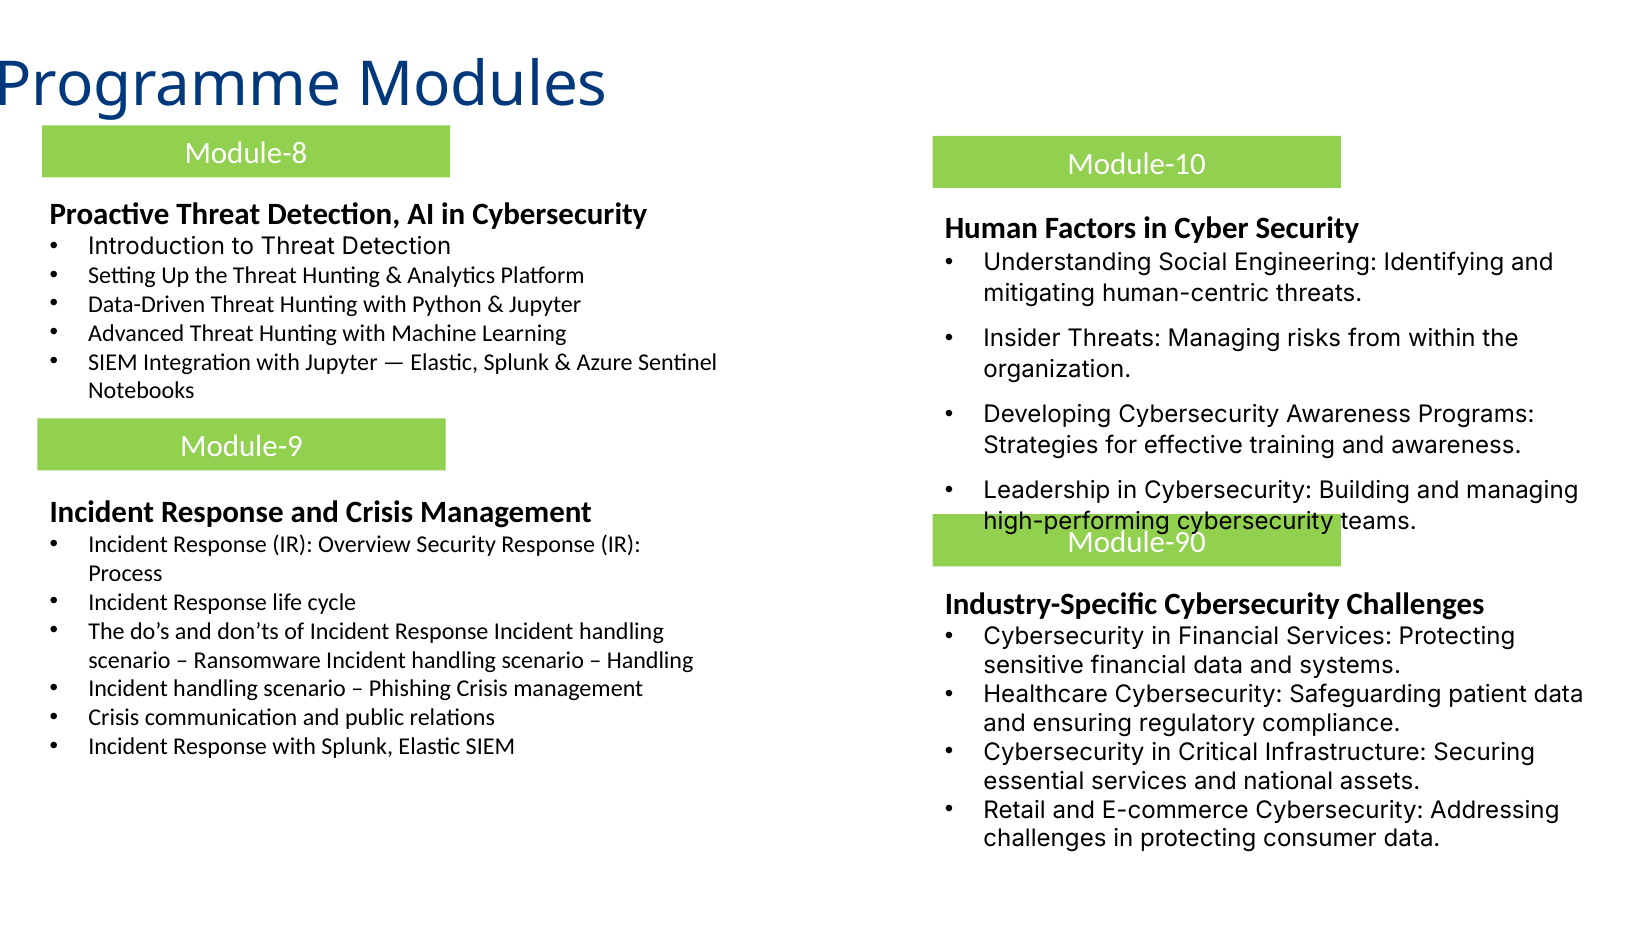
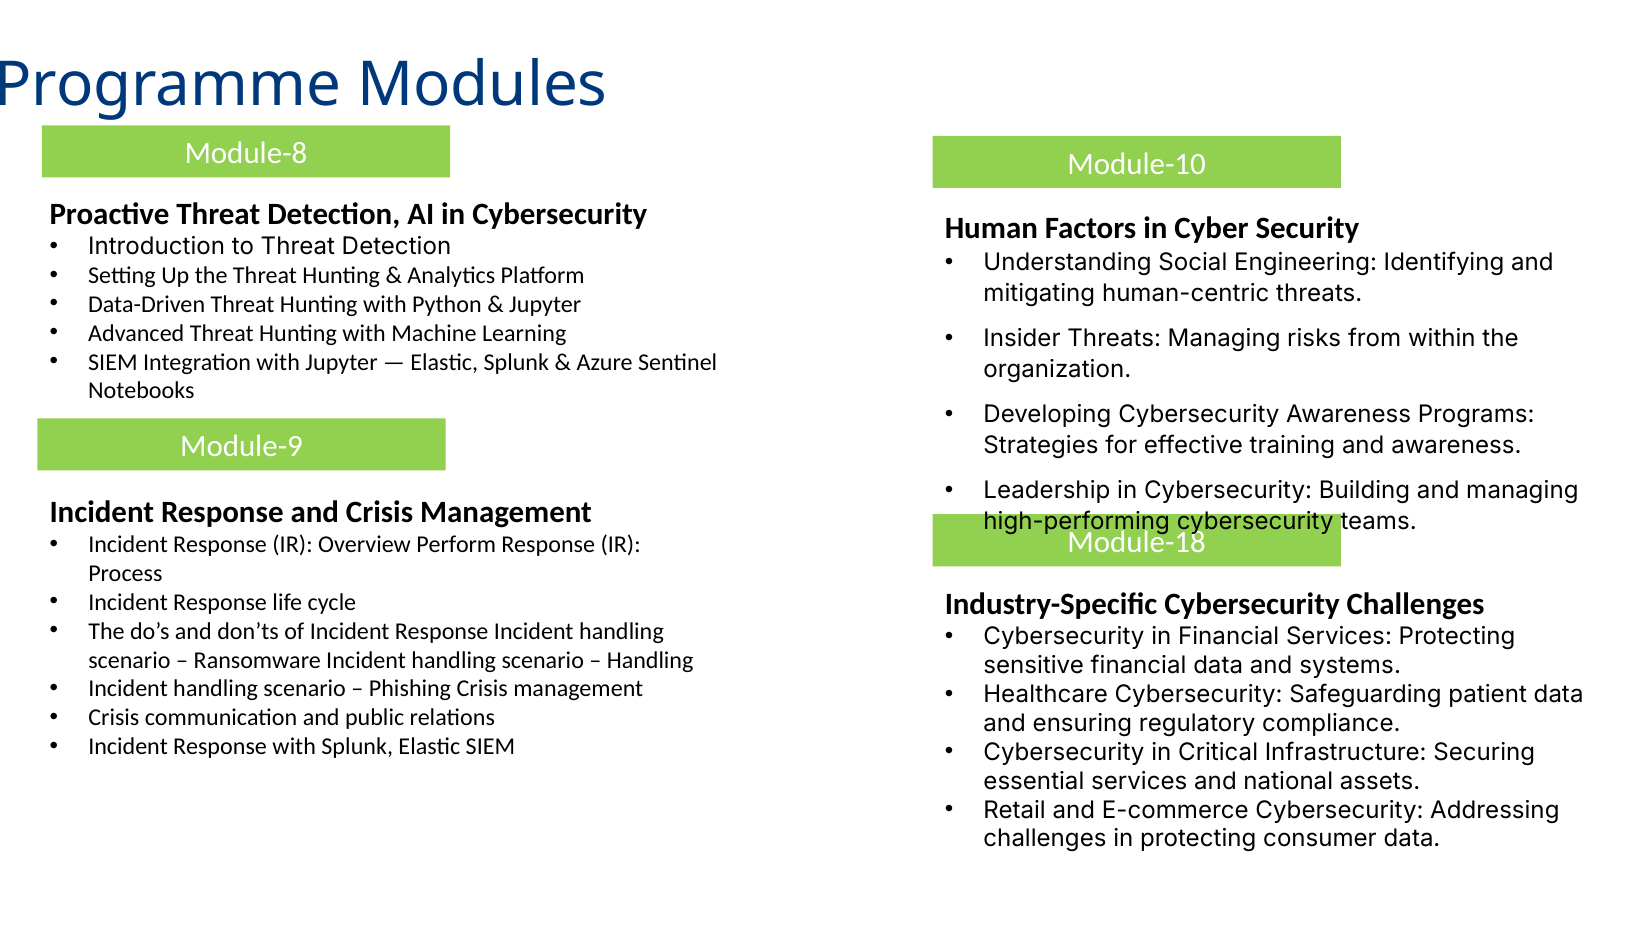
Module-90: Module-90 -> Module-18 (1137, 542)
Overview Security: Security -> Perform (456, 544)
